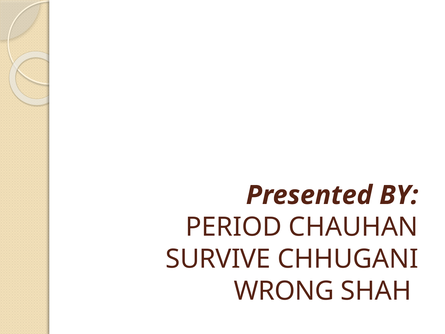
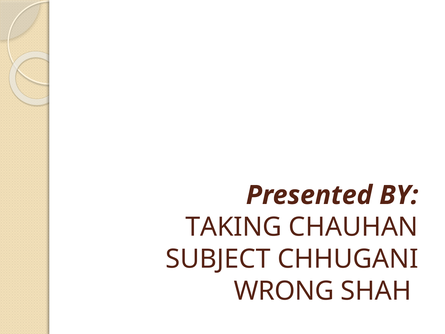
PERIOD: PERIOD -> TAKING (234, 227)
SURVIVE: SURVIVE -> SUBJECT (218, 259)
